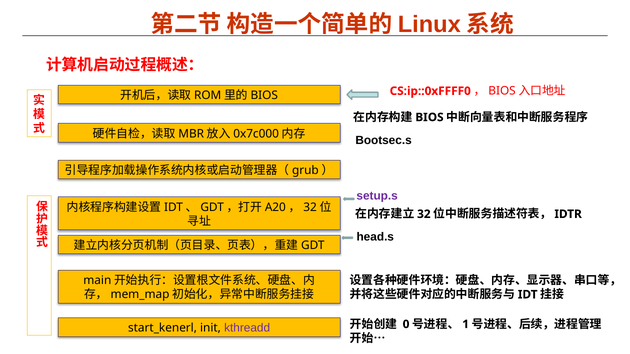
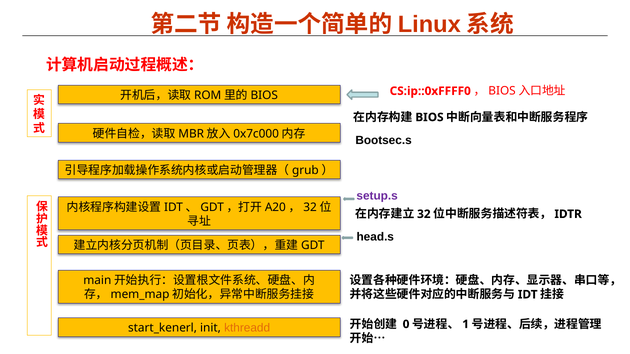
kthreadd colour: purple -> orange (247, 328)
